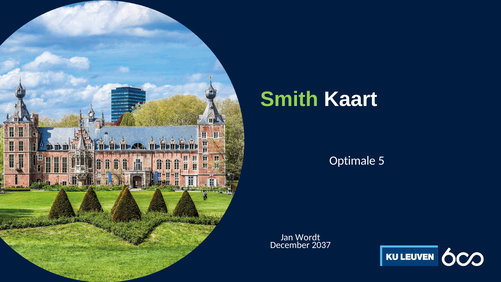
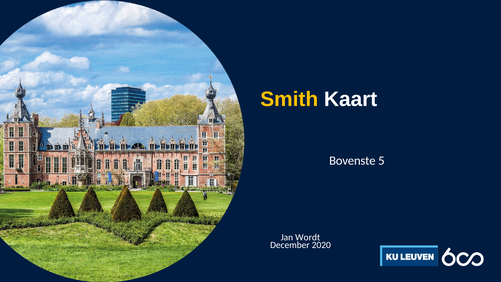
Smith colour: light green -> yellow (289, 99)
Optimale: Optimale -> Bovenste (352, 161)
2037: 2037 -> 2020 (321, 245)
